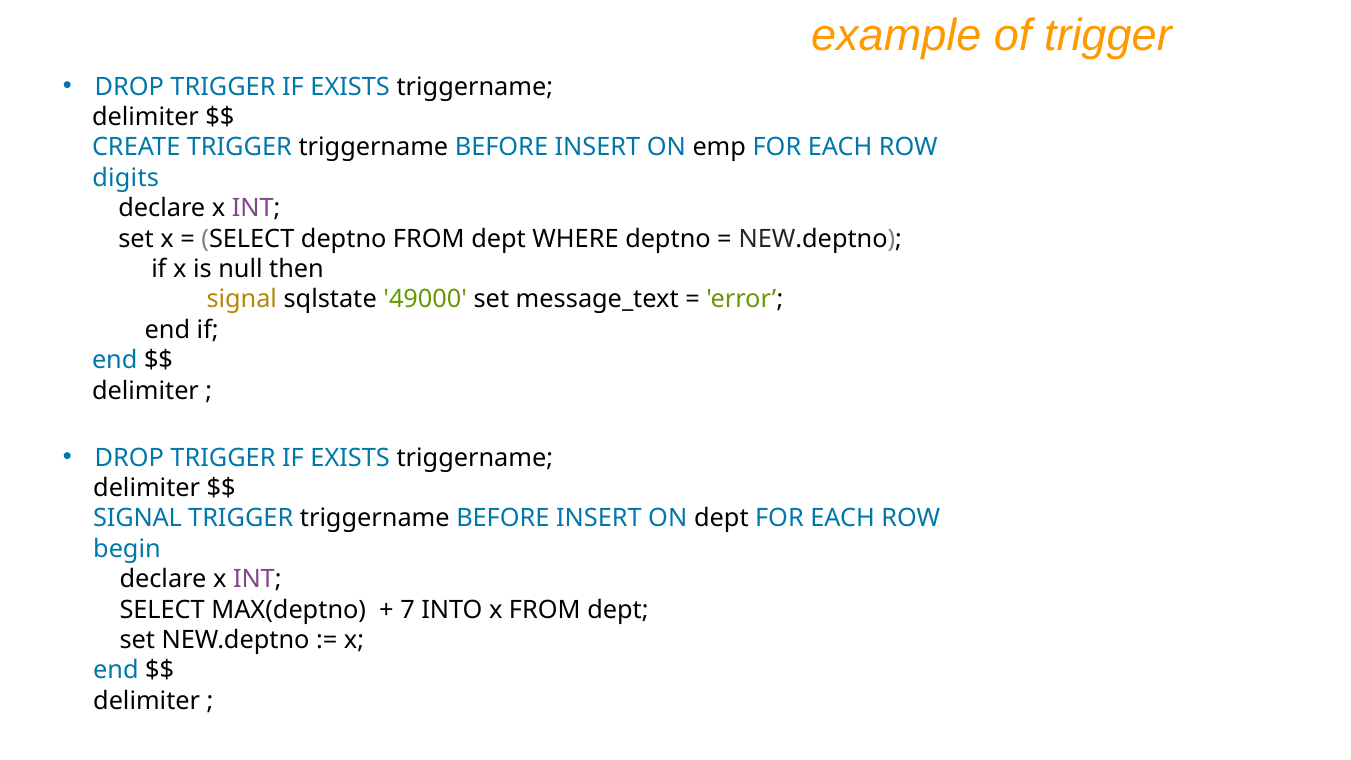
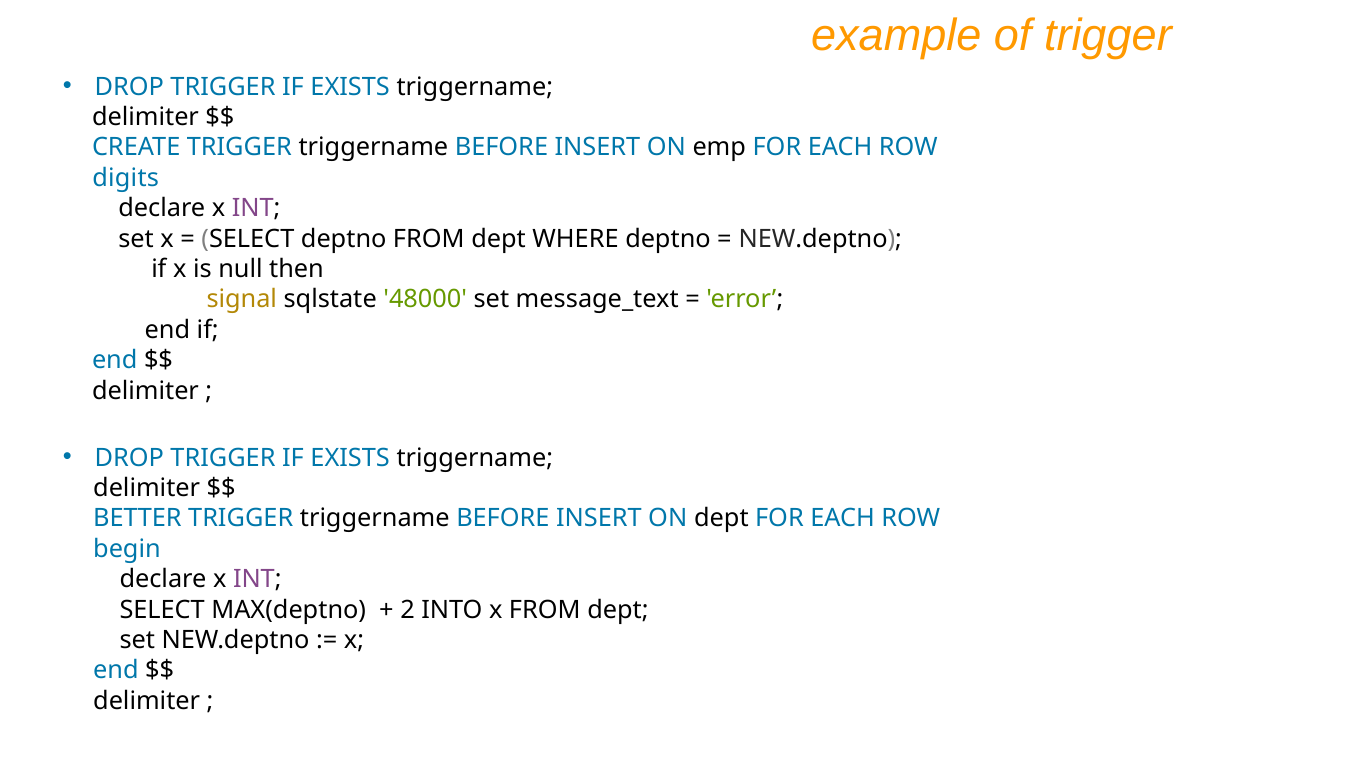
49000: 49000 -> 48000 (425, 299)
SIGNAL: SIGNAL -> BETTER (137, 519)
7: 7 -> 2 (408, 610)
